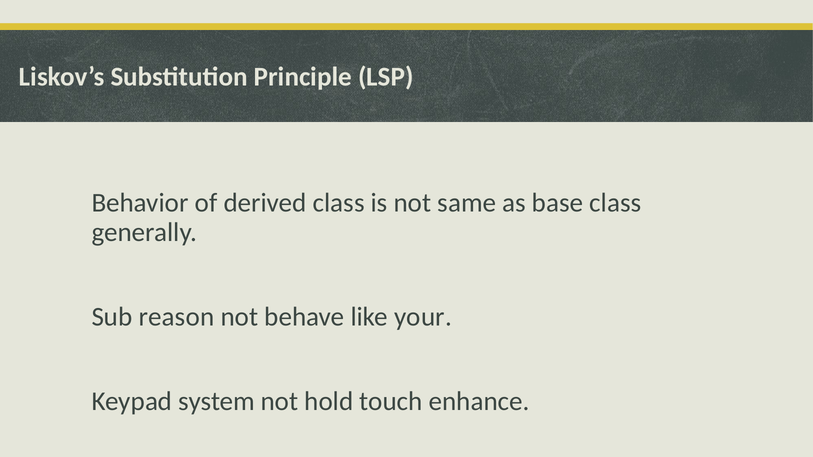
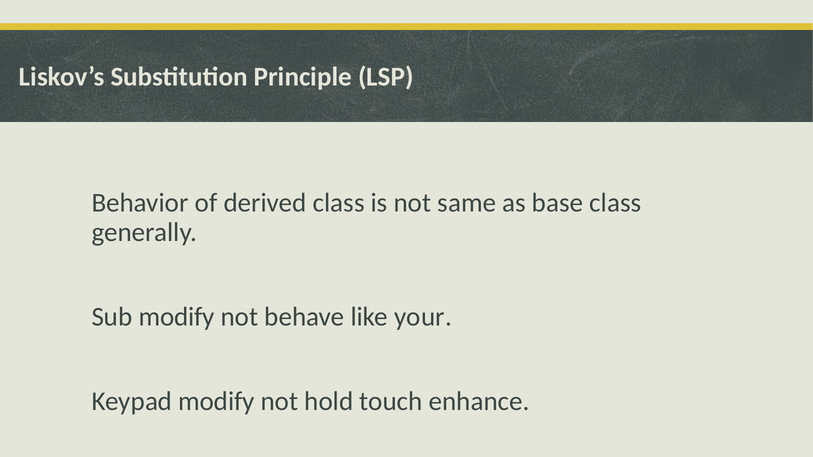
Sub reason: reason -> modify (177, 317)
Keypad system: system -> modify (216, 402)
